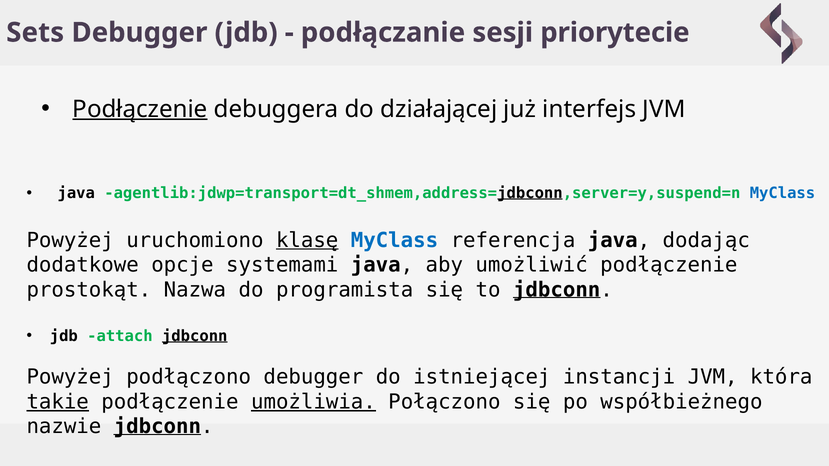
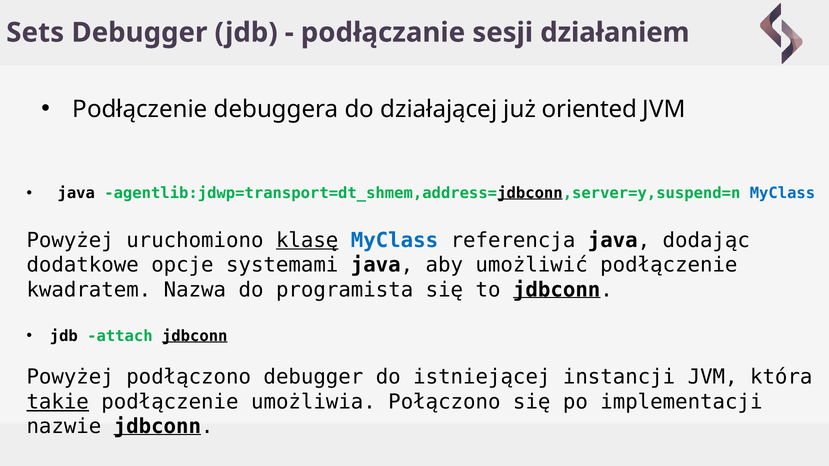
priorytecie: priorytecie -> działaniem (615, 33)
Podłączenie underline: present -> none (140, 109)
interfejs: interfejs -> oriented (589, 109)
prostokąt: prostokąt -> kwadratem (89, 290)
umożliwia underline: present -> none (313, 402)
współbieżnego: współbieżnego -> implementacji (681, 402)
